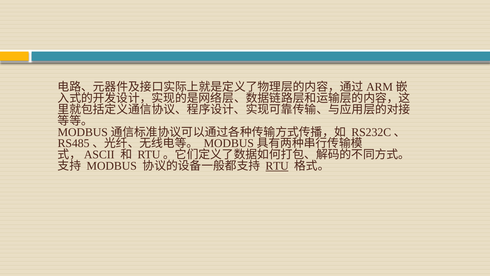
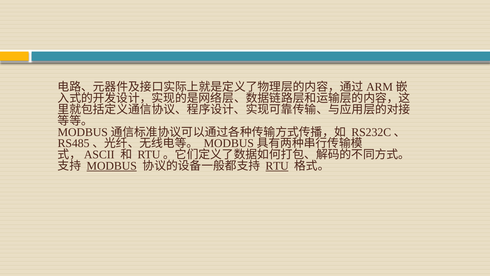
MODBUS underline: none -> present (112, 166)
